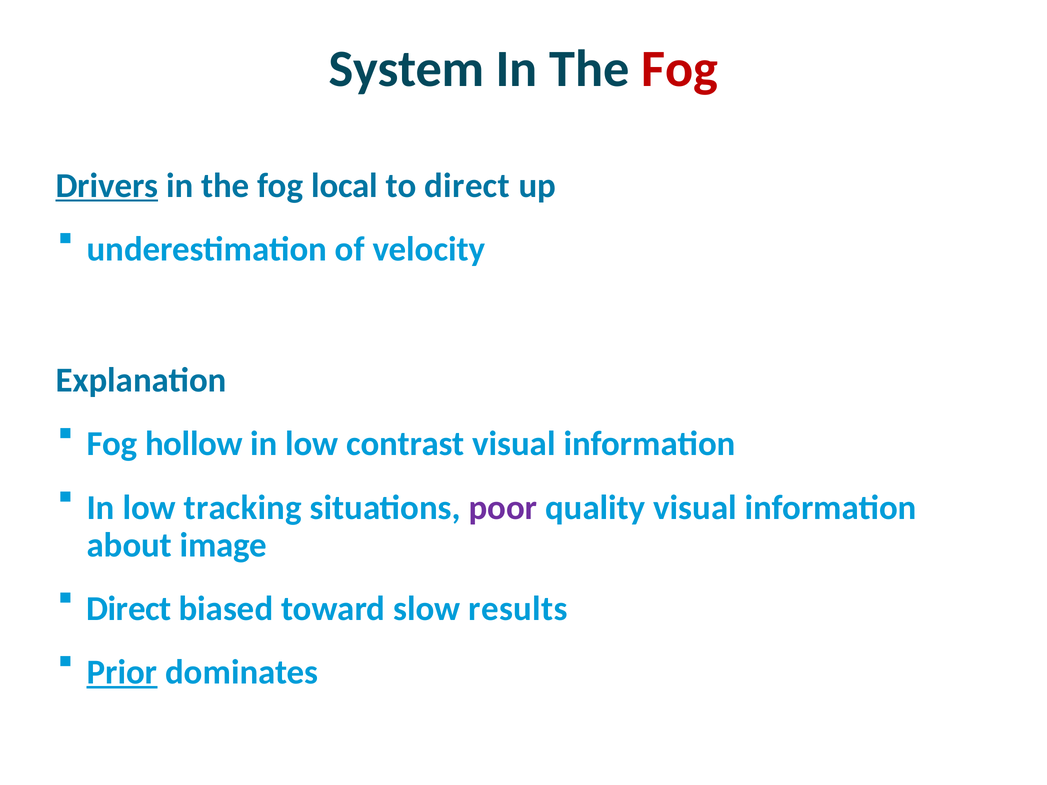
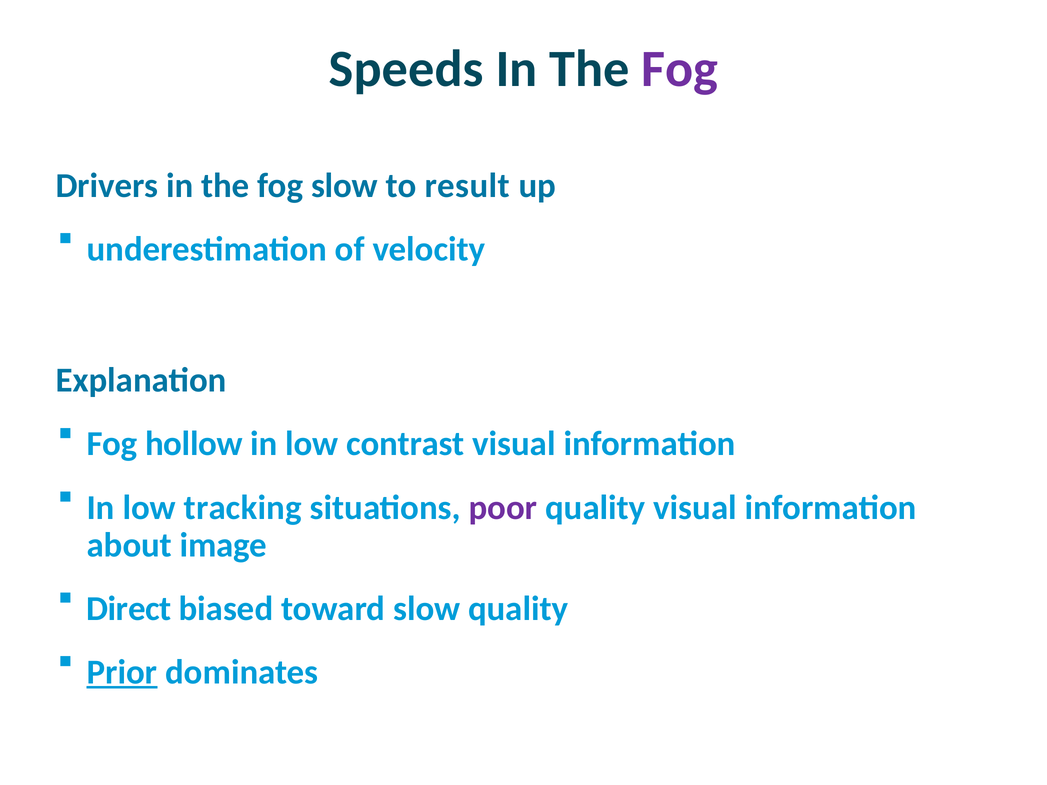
System: System -> Speeds (406, 69)
Fog colour: red -> purple (680, 69)
Drivers underline: present -> none (107, 186)
fog local: local -> slow (345, 186)
to direct: direct -> result (467, 186)
slow results: results -> quality (518, 609)
